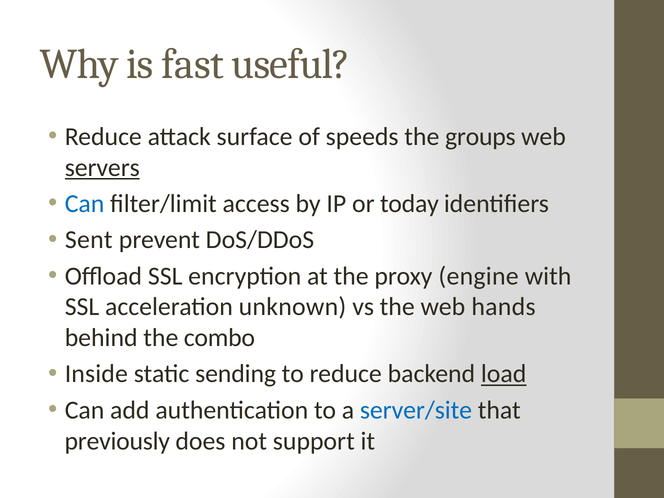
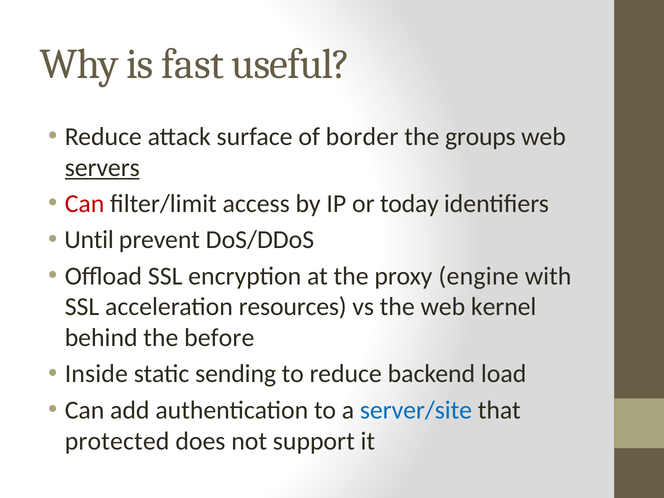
speeds: speeds -> border (362, 137)
Can colour: blue -> red (85, 204)
Sent: Sent -> Until (89, 240)
unknown: unknown -> resources (293, 307)
hands: hands -> kernel (504, 307)
combo: combo -> before (219, 338)
load underline: present -> none (504, 374)
previously: previously -> protected (117, 441)
